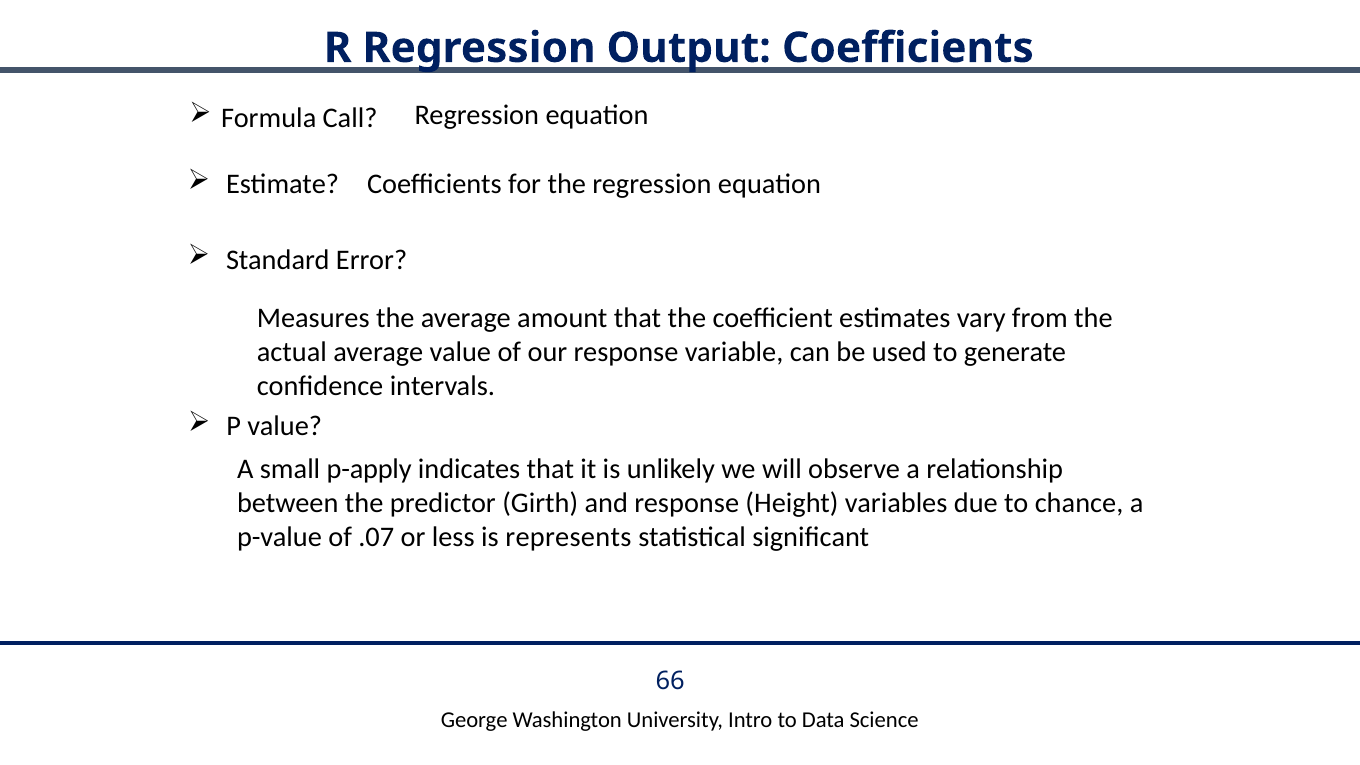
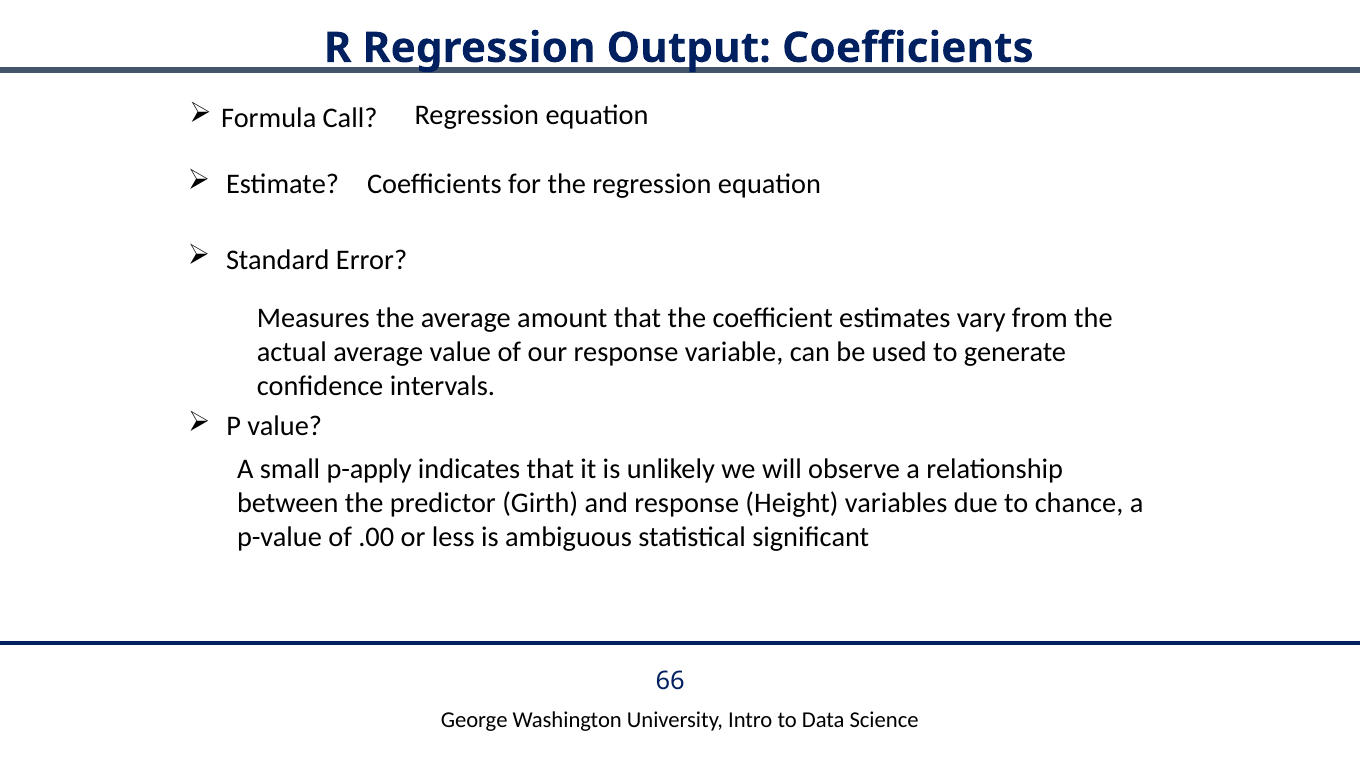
.07: .07 -> .00 (376, 537)
represents: represents -> ambiguous (569, 537)
